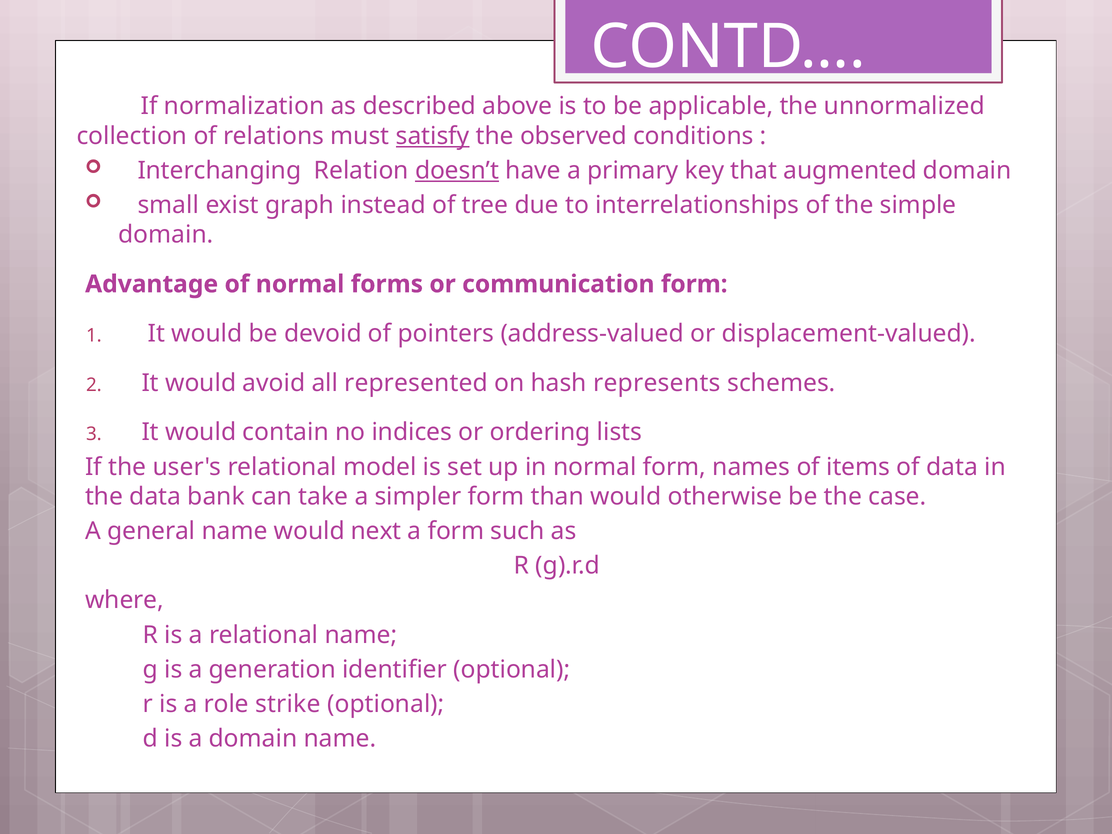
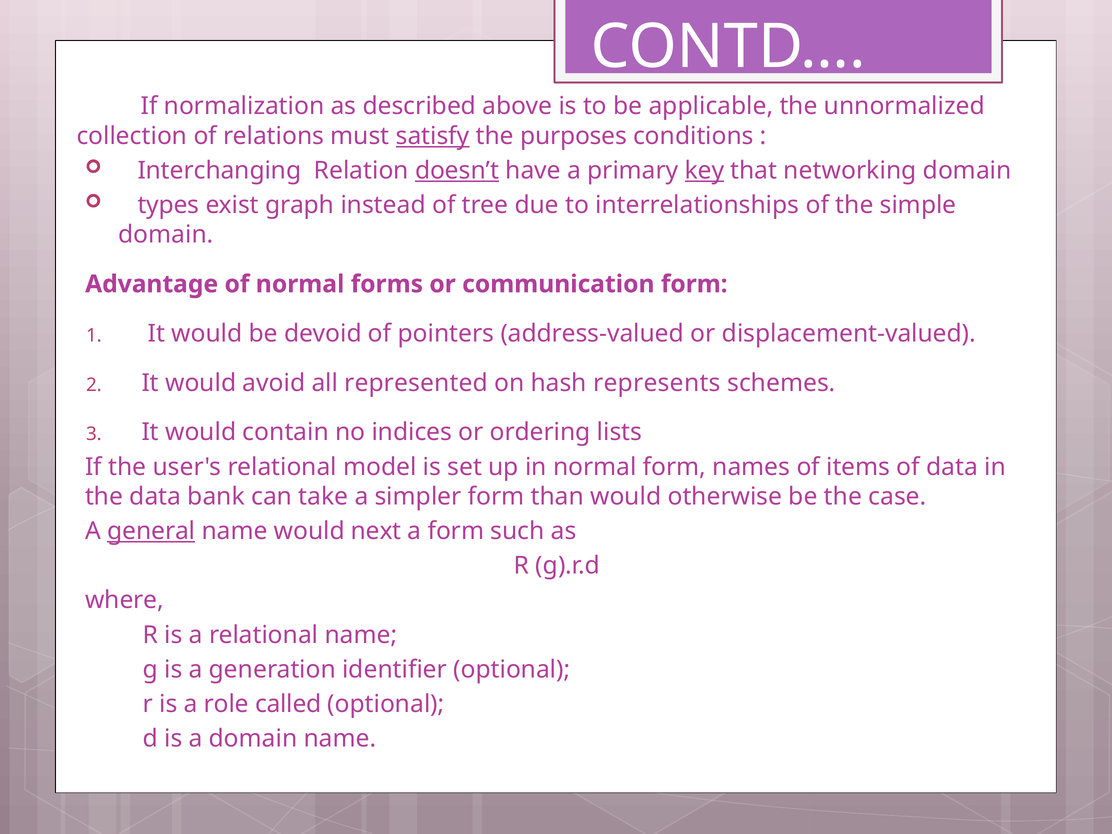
observed: observed -> purposes (574, 136)
key underline: none -> present (704, 171)
augmented: augmented -> networking (850, 171)
small: small -> types (168, 205)
general underline: none -> present (151, 531)
strike: strike -> called (288, 704)
